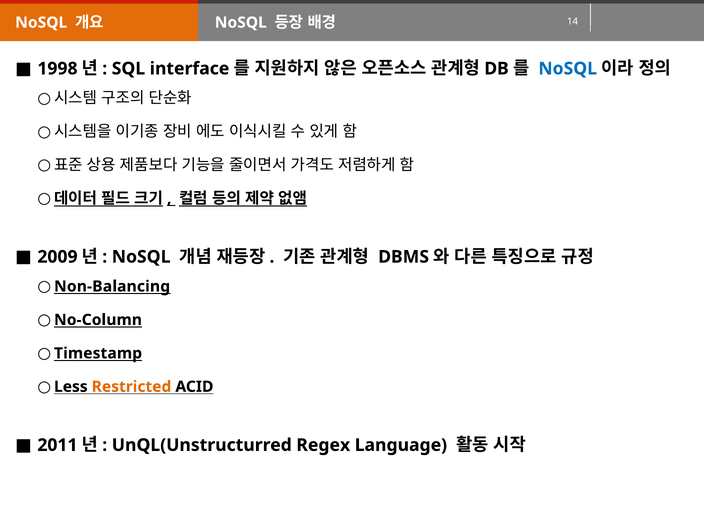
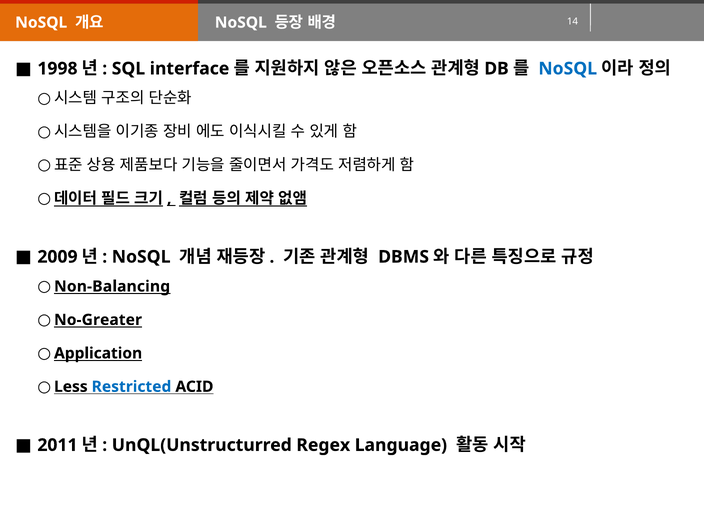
No-Column: No-Column -> No-Greater (98, 320)
Timestamp: Timestamp -> Application (98, 353)
Restricted colour: orange -> blue (132, 387)
